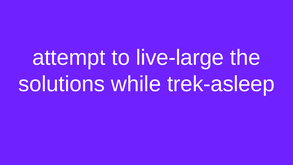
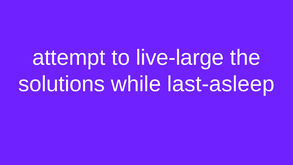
trek-asleep: trek-asleep -> last-asleep (221, 84)
